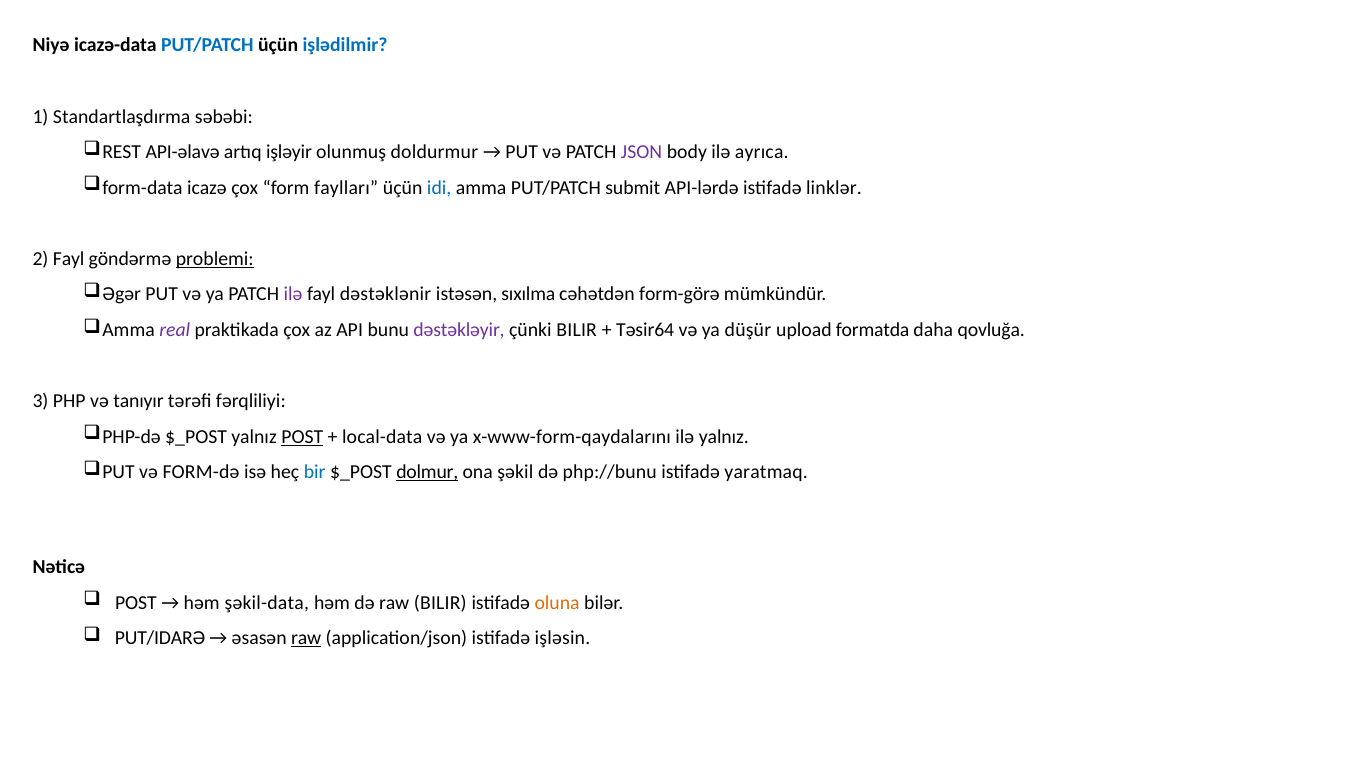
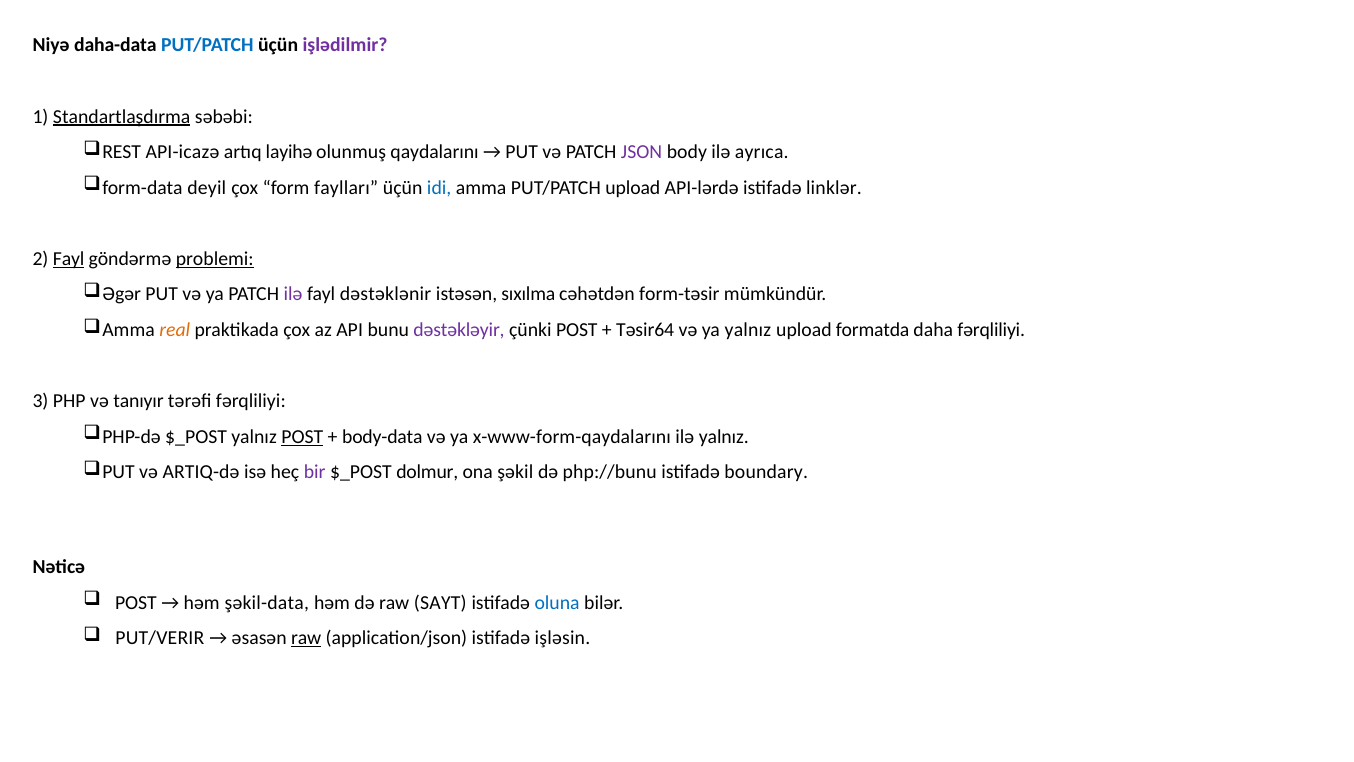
icazə-data: icazə-data -> daha-data (115, 45)
işlədilmir colour: blue -> purple (345, 45)
Standartlaşdırma underline: none -> present (122, 117)
API-əlavə: API-əlavə -> API-icazə (182, 152)
işləyir: işləyir -> layihə (289, 152)
doldurmur: doldurmur -> qaydalarını (435, 152)
icazə: icazə -> deyil (207, 188)
PUT/PATCH submit: submit -> upload (633, 188)
Fayl underline: none -> present (69, 259)
form-görə: form-görə -> form-təsir (679, 294)
real colour: purple -> orange (175, 330)
çünki BILIR: BILIR -> POST (577, 330)
ya düşür: düşür -> yalnız (748, 330)
daha qovluğa: qovluğa -> fərqliliyi (991, 330)
local-data: local-data -> body-data (382, 436)
FORM-də: FORM-də -> ARTIQ-də (201, 472)
bir colour: blue -> purple (315, 472)
dolmur underline: present -> none (427, 472)
yaratmaq: yaratmaq -> boundary (766, 472)
raw BILIR: BILIR -> SAYT (440, 602)
oluna colour: orange -> blue (557, 602)
PUT/IDARƏ: PUT/IDARƏ -> PUT/VERIR (160, 638)
